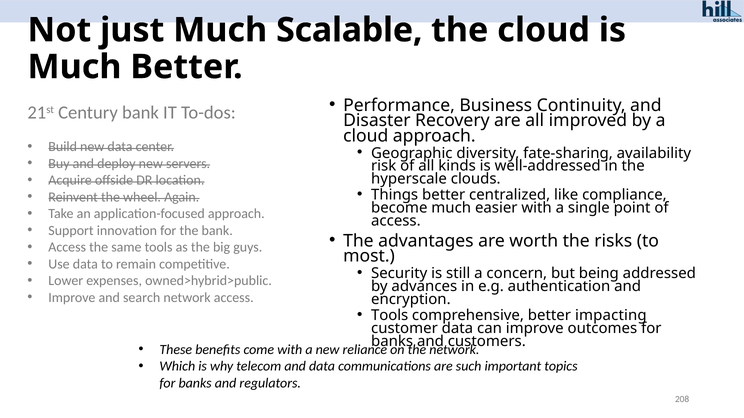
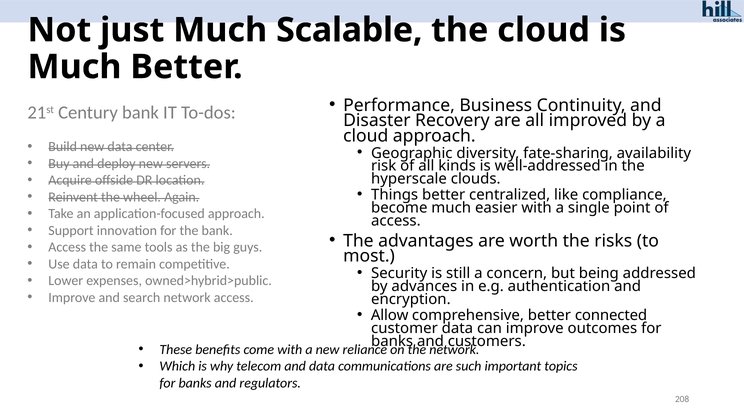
Tools: Tools -> Allow (390, 316)
impacting: impacting -> connected (611, 316)
